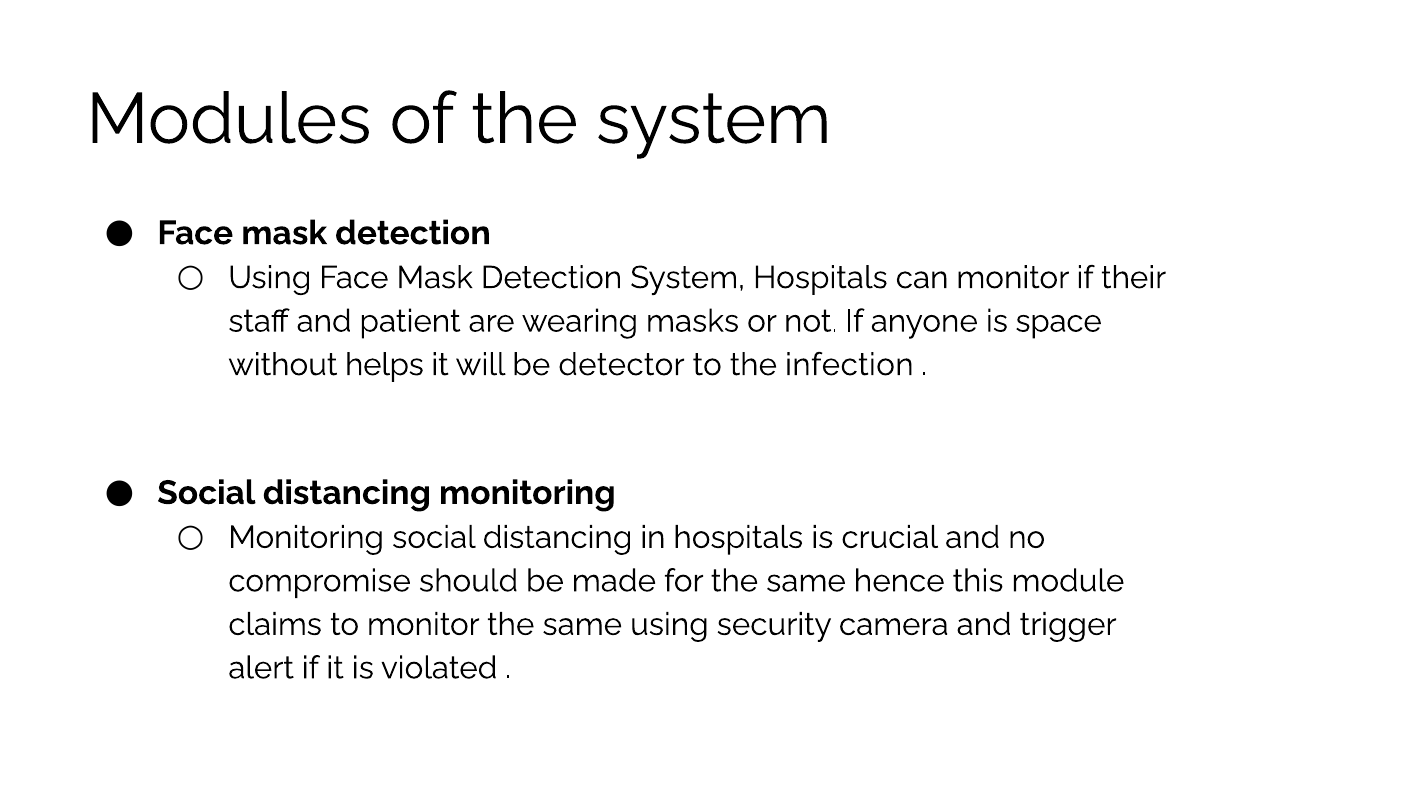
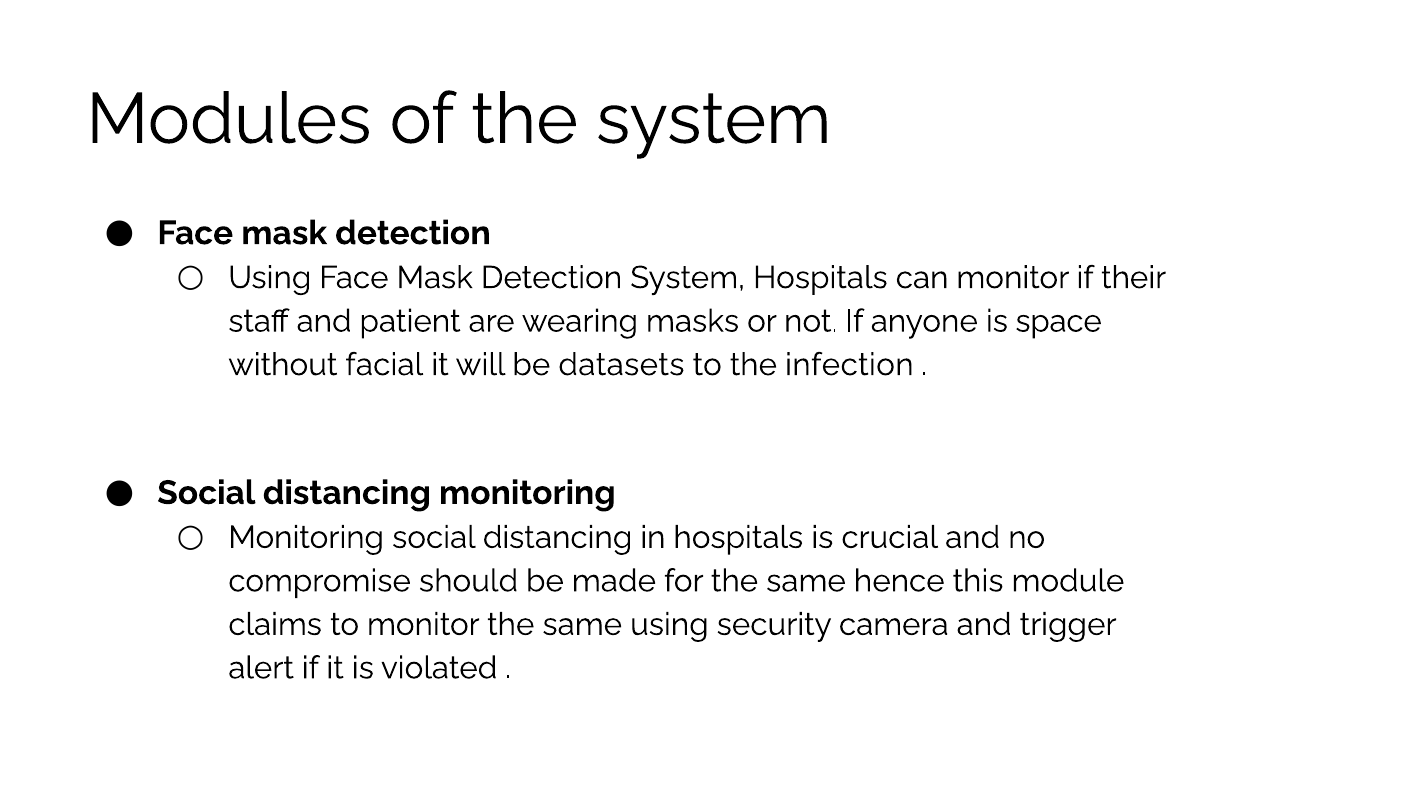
helps: helps -> facial (384, 365)
detector: detector -> datasets (621, 365)
